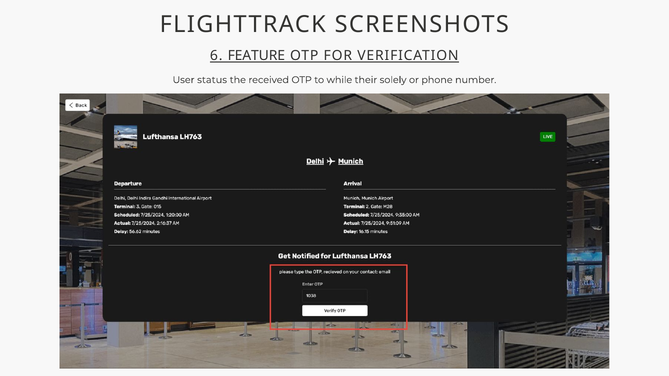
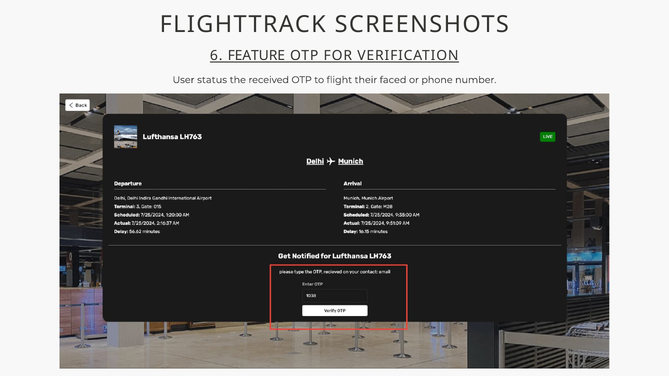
while: while -> flight (339, 80)
solely: solely -> faced (393, 80)
